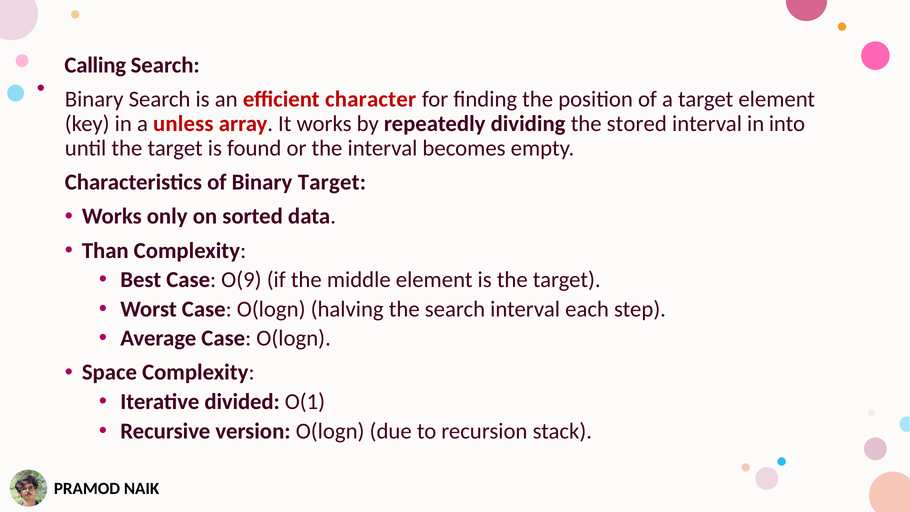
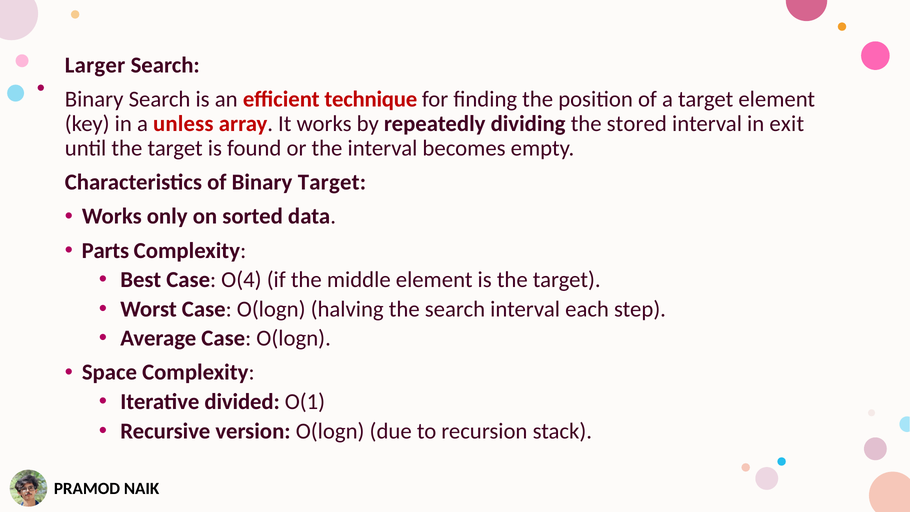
Calling: Calling -> Larger (95, 65)
character: character -> technique (371, 99)
into: into -> exit (787, 124)
Than: Than -> Parts (105, 250)
O(9: O(9 -> O(4 (241, 280)
